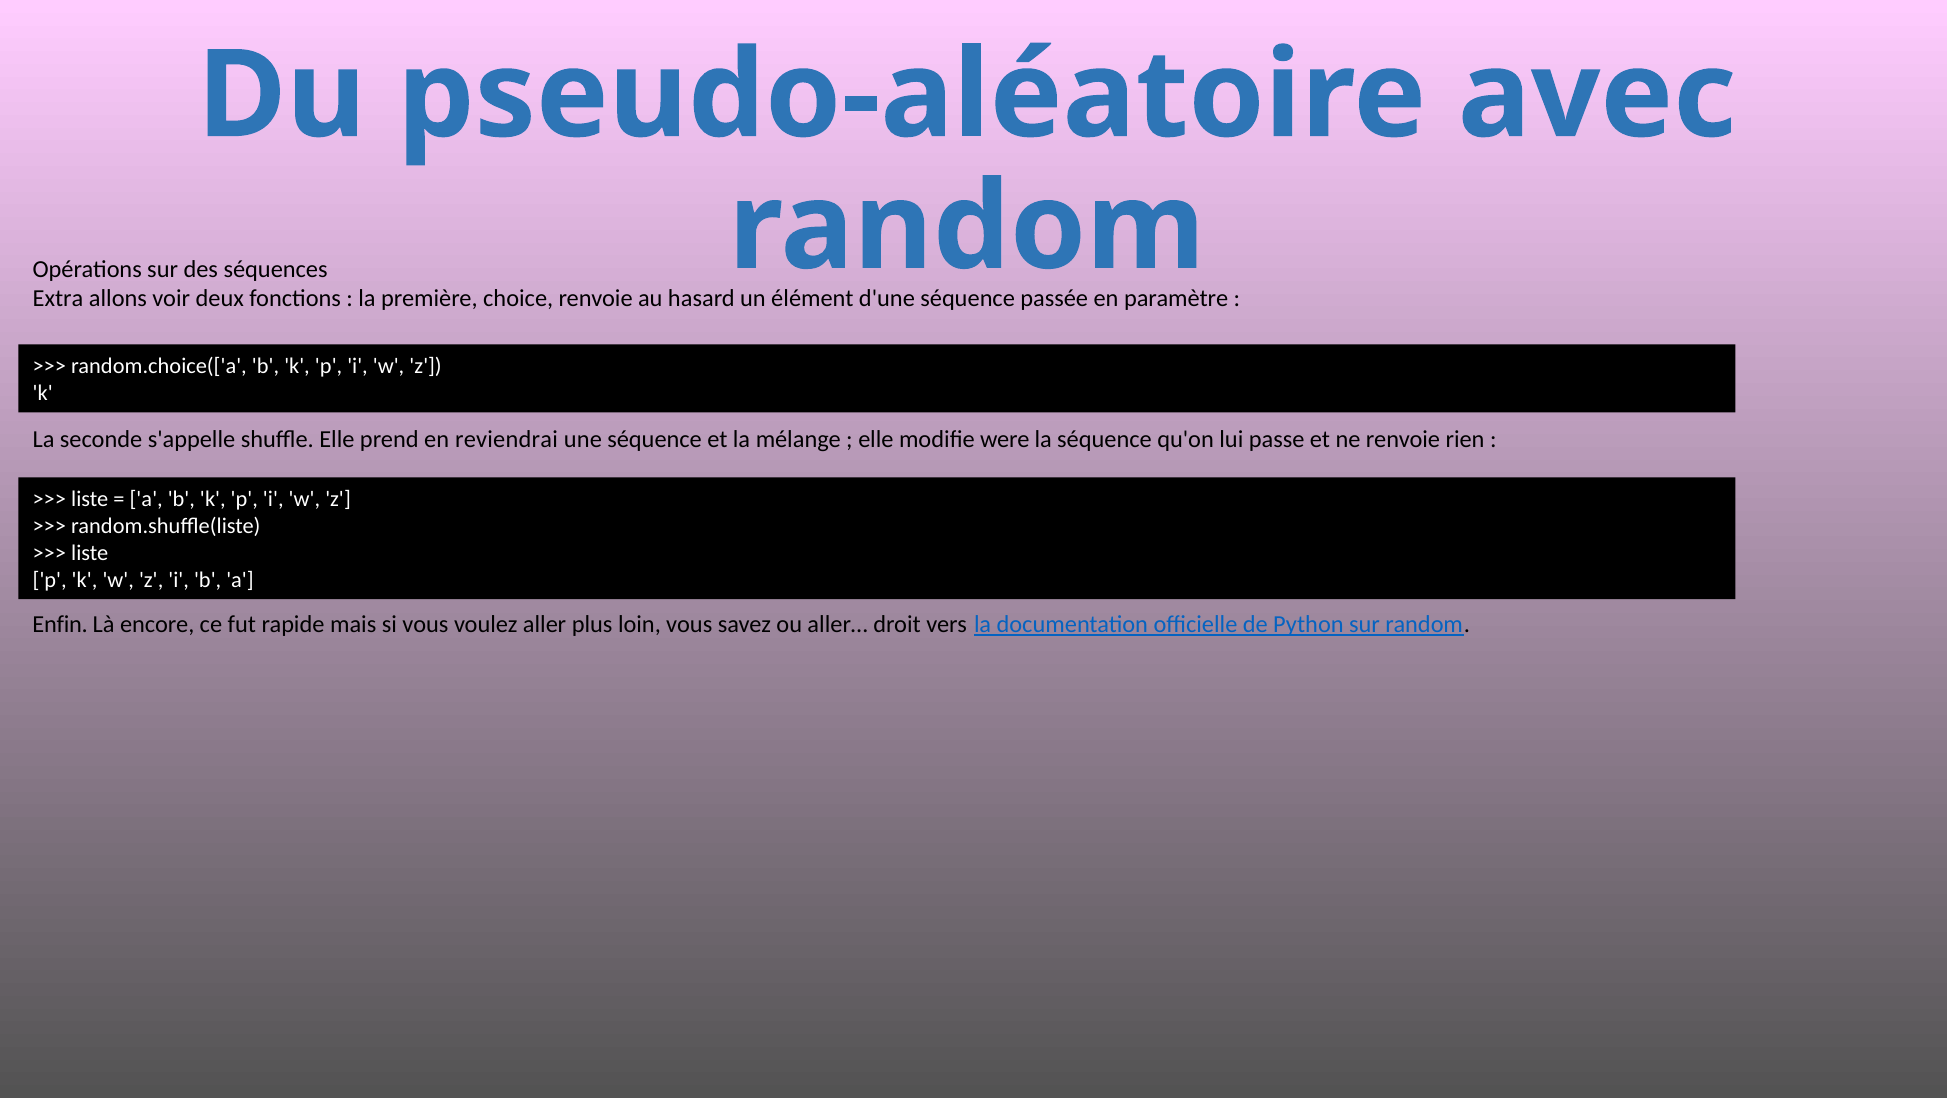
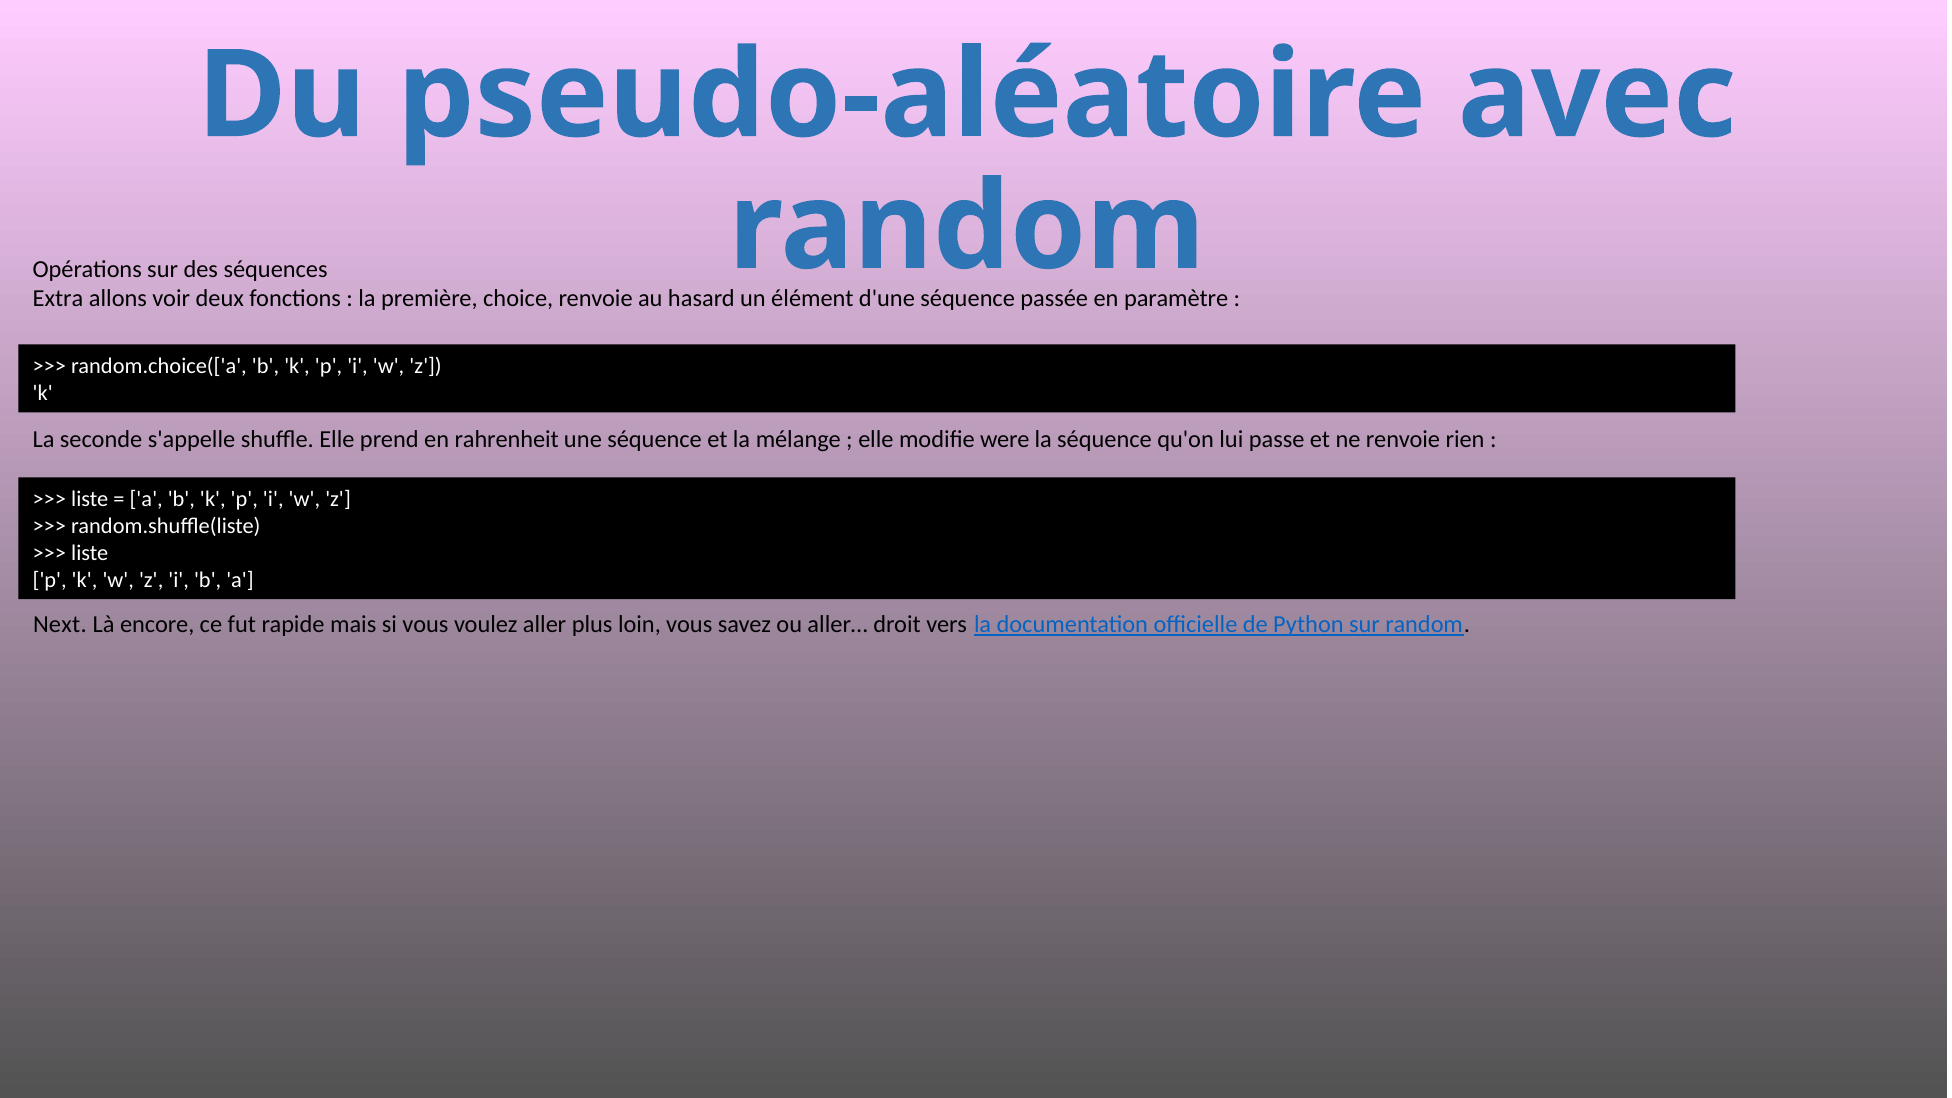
reviendrai: reviendrai -> rahrenheit (507, 440)
Enfin: Enfin -> Next (60, 624)
